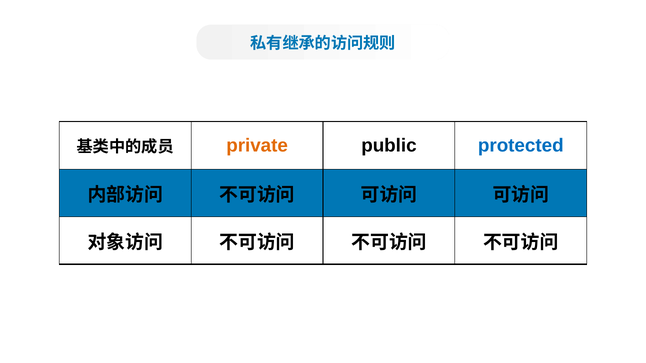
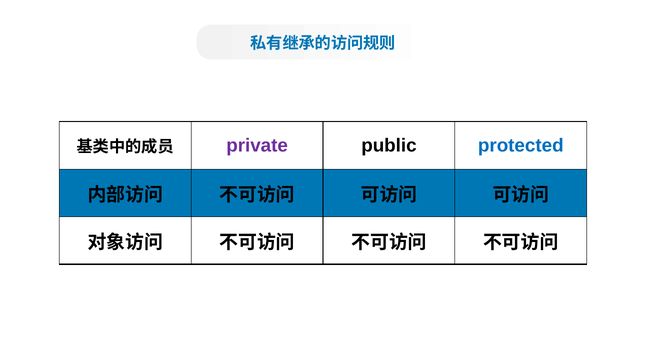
private colour: orange -> purple (257, 146)
